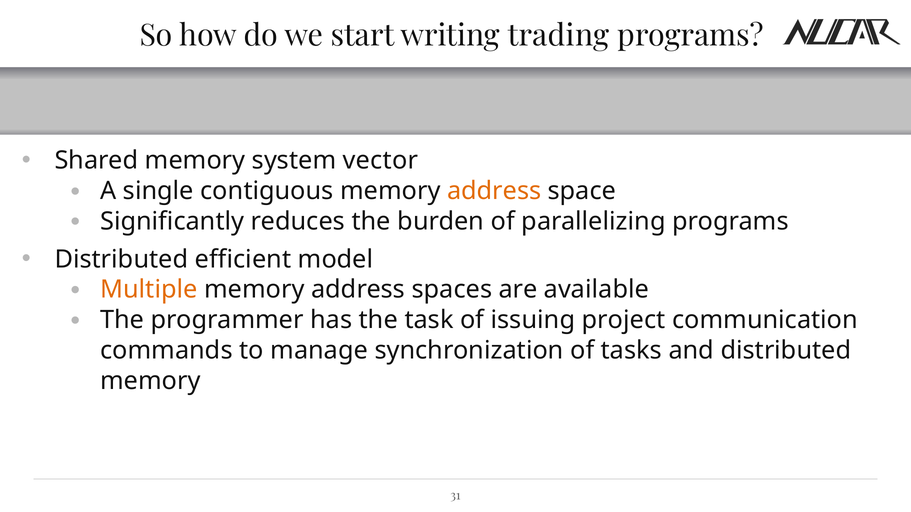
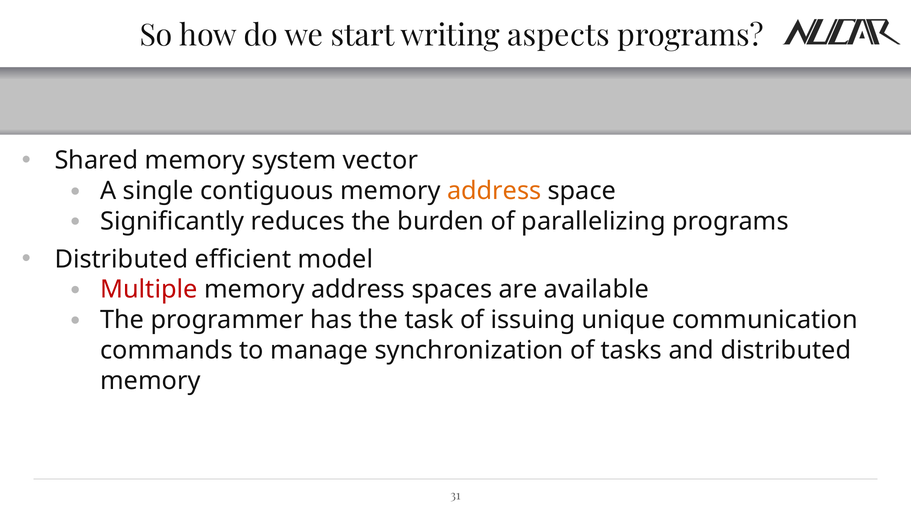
trading: trading -> aspects (559, 36)
Multiple colour: orange -> red (149, 290)
project: project -> unique (624, 320)
